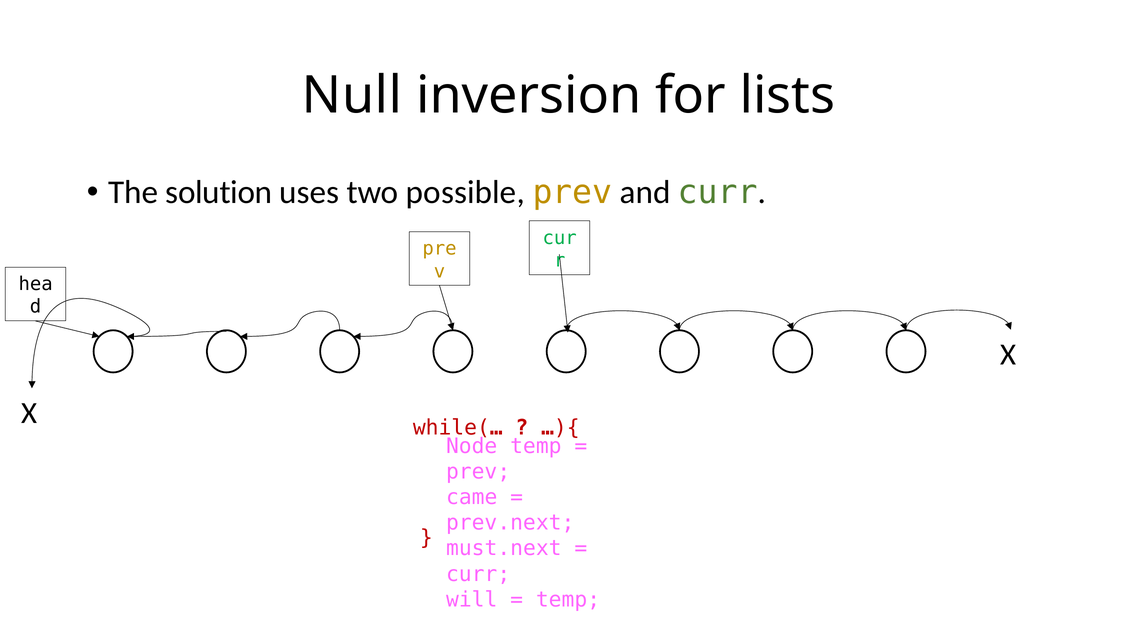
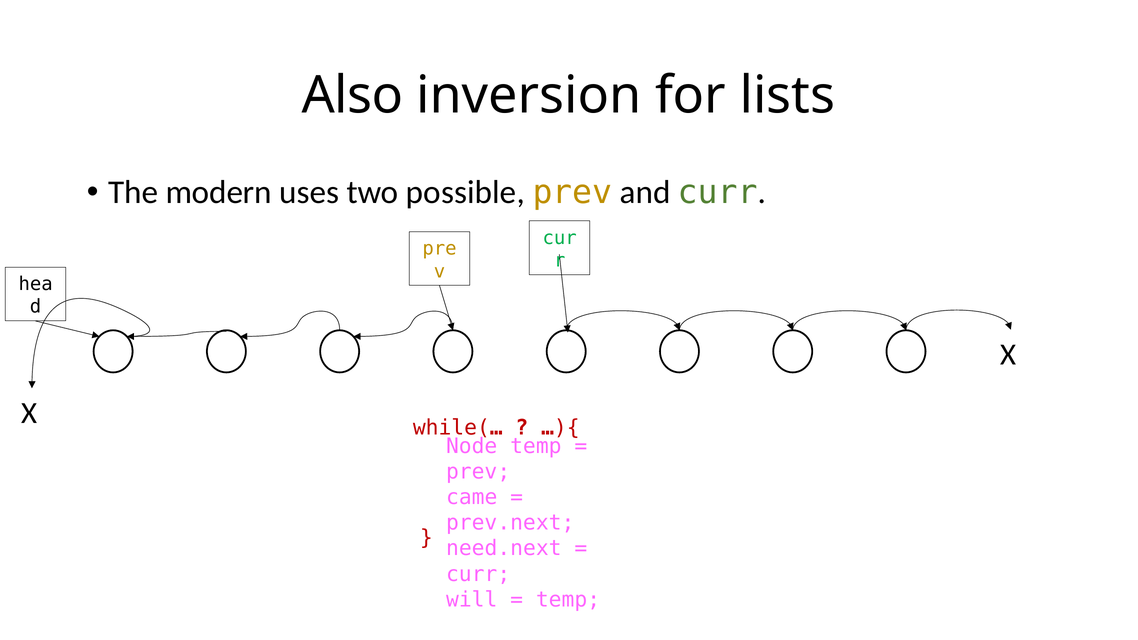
Null: Null -> Also (353, 96)
solution: solution -> modern (219, 192)
must.next: must.next -> need.next (504, 548)
